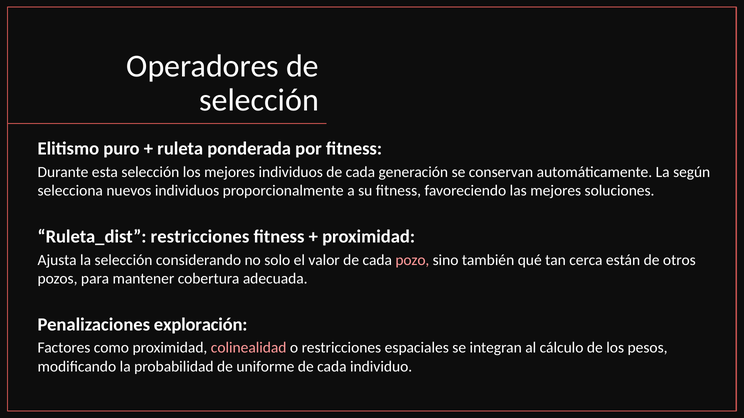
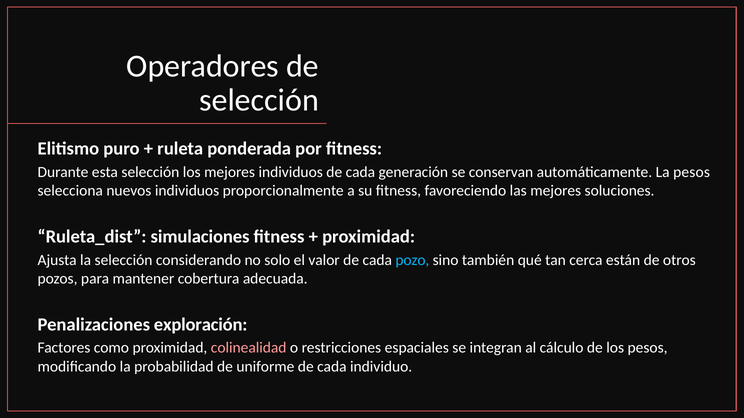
La según: según -> pesos (692, 172)
Ruleta_dist restricciones: restricciones -> simulaciones (200, 237)
pozo colour: pink -> light blue (412, 260)
